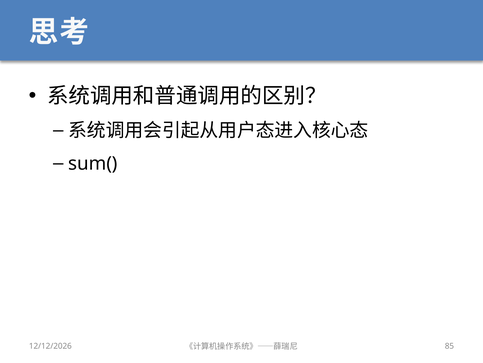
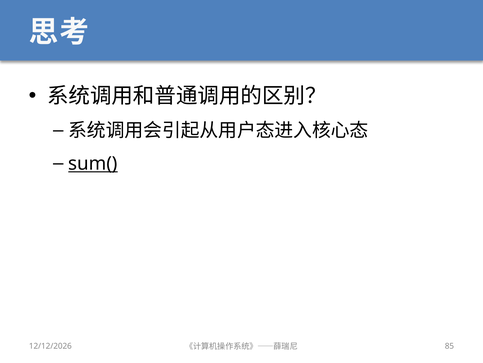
sum( underline: none -> present (93, 163)
